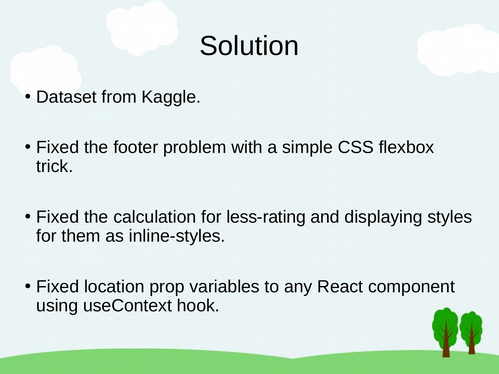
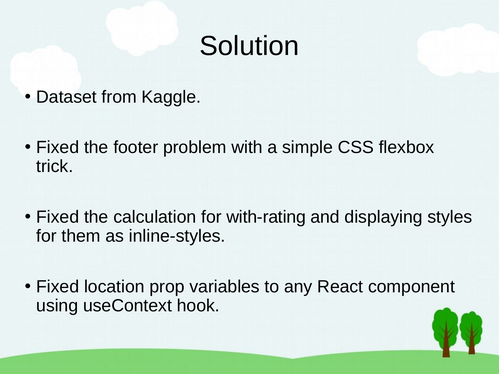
less-rating: less-rating -> with-rating (266, 217)
